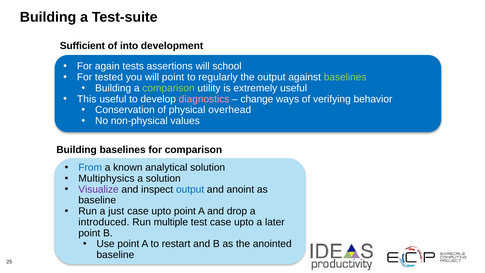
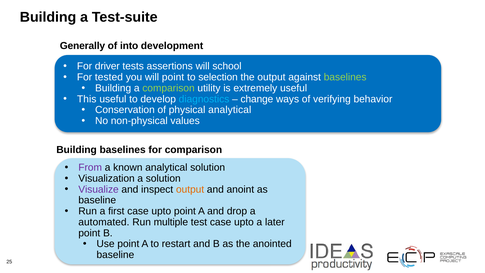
Sufficient: Sufficient -> Generally (82, 46)
again: again -> driver (107, 66)
regularly: regularly -> selection (218, 77)
diagnostics colour: pink -> light blue (204, 99)
physical overhead: overhead -> analytical (230, 110)
From colour: blue -> purple (90, 167)
Multiphysics: Multiphysics -> Visualization (107, 178)
output colour: blue -> orange (190, 189)
just: just -> first (116, 211)
introduced: introduced -> automated (104, 222)
